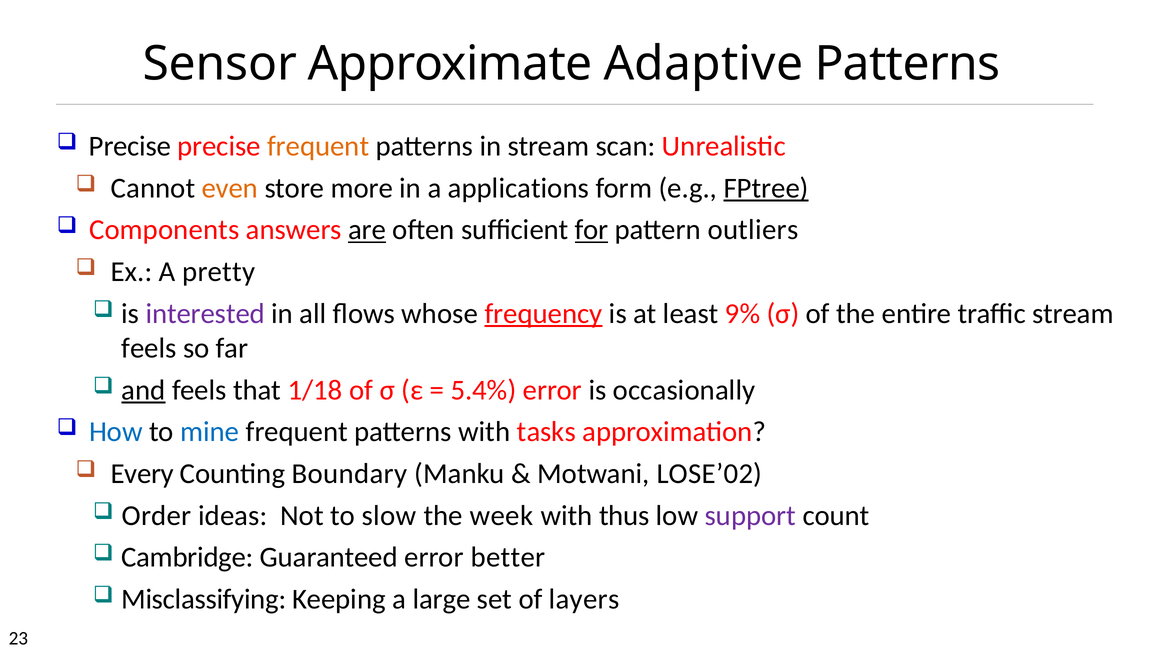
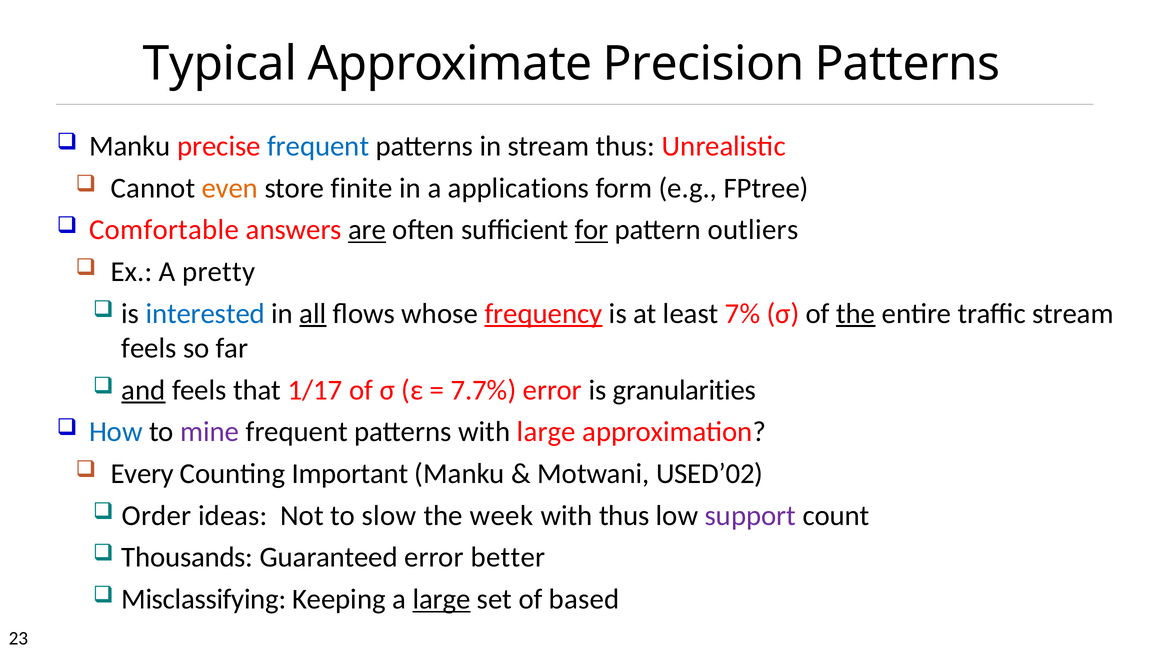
Sensor: Sensor -> Typical (220, 64)
Adaptive: Adaptive -> Precision (704, 64)
Precise: Precise -> Manku (130, 146)
frequent colour: orange -> blue (318, 146)
stream scan: scan -> thus (625, 146)
more: more -> finite (362, 188)
FPtree underline: present -> none (766, 188)
Components: Components -> Comfortable (164, 230)
interested colour: purple -> blue (205, 313)
all underline: none -> present (313, 313)
9%: 9% -> 7% (743, 313)
the underline: none -> present (856, 313)
1/18: 1/18 -> 1/17 (315, 390)
5.4%: 5.4% -> 7.7% (483, 390)
occasionally: occasionally -> granularities (684, 390)
mine colour: blue -> purple (210, 432)
with tasks: tasks -> large (546, 432)
Boundary: Boundary -> Important (350, 473)
LOSE’02: LOSE’02 -> USED’02 (710, 473)
Cambridge: Cambridge -> Thousands (187, 557)
large underline: none -> present (442, 599)
layers: layers -> based (584, 599)
